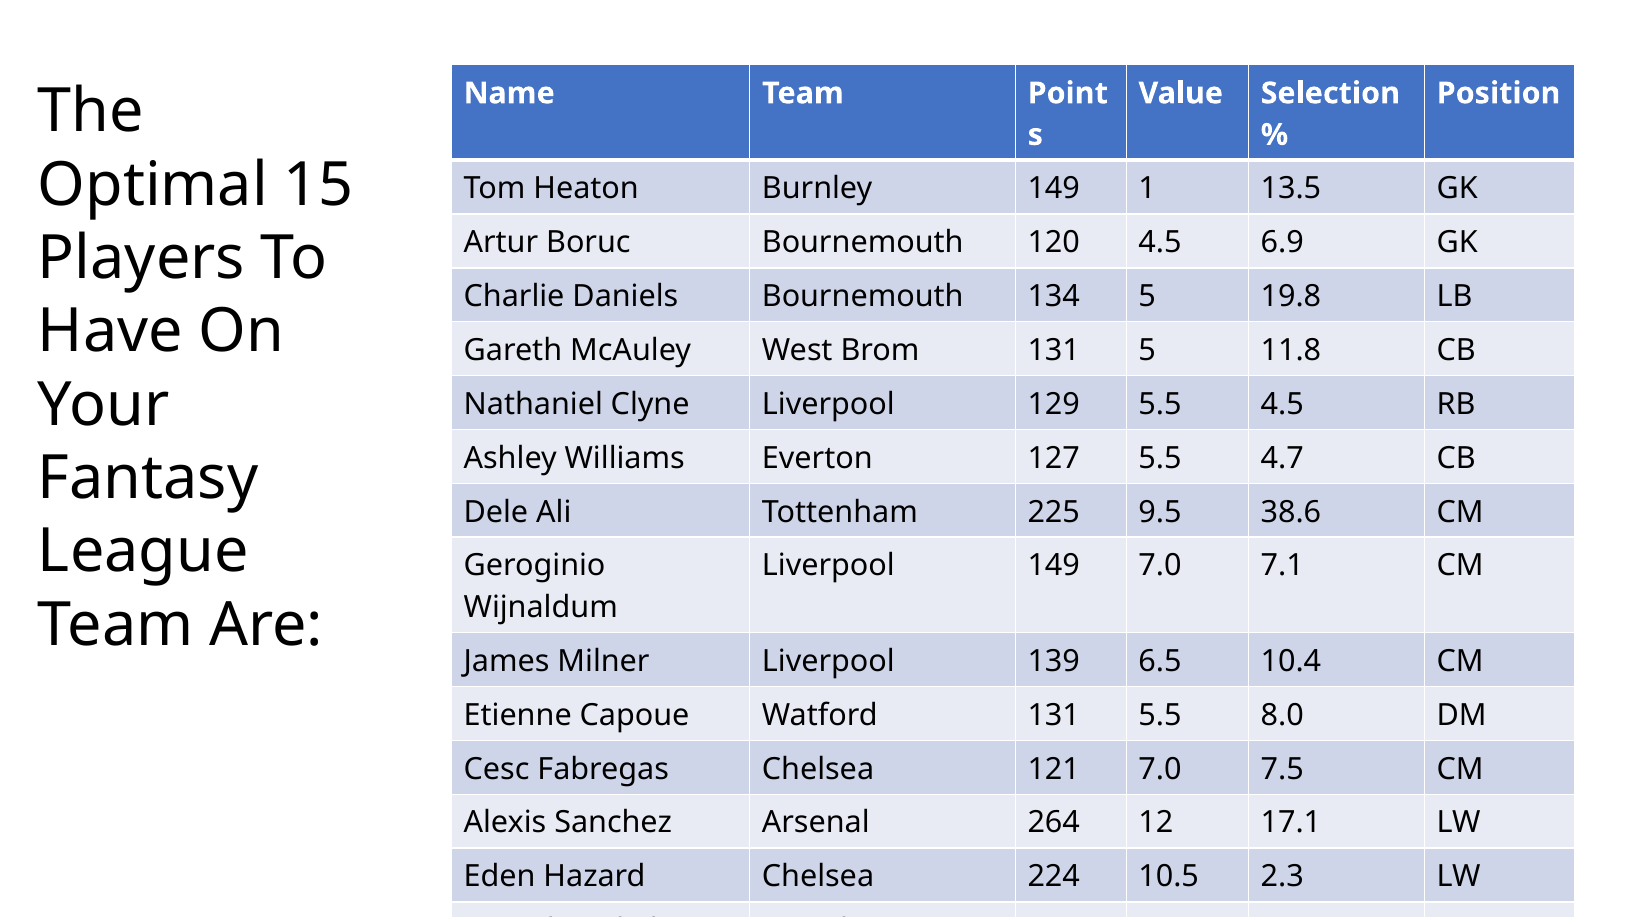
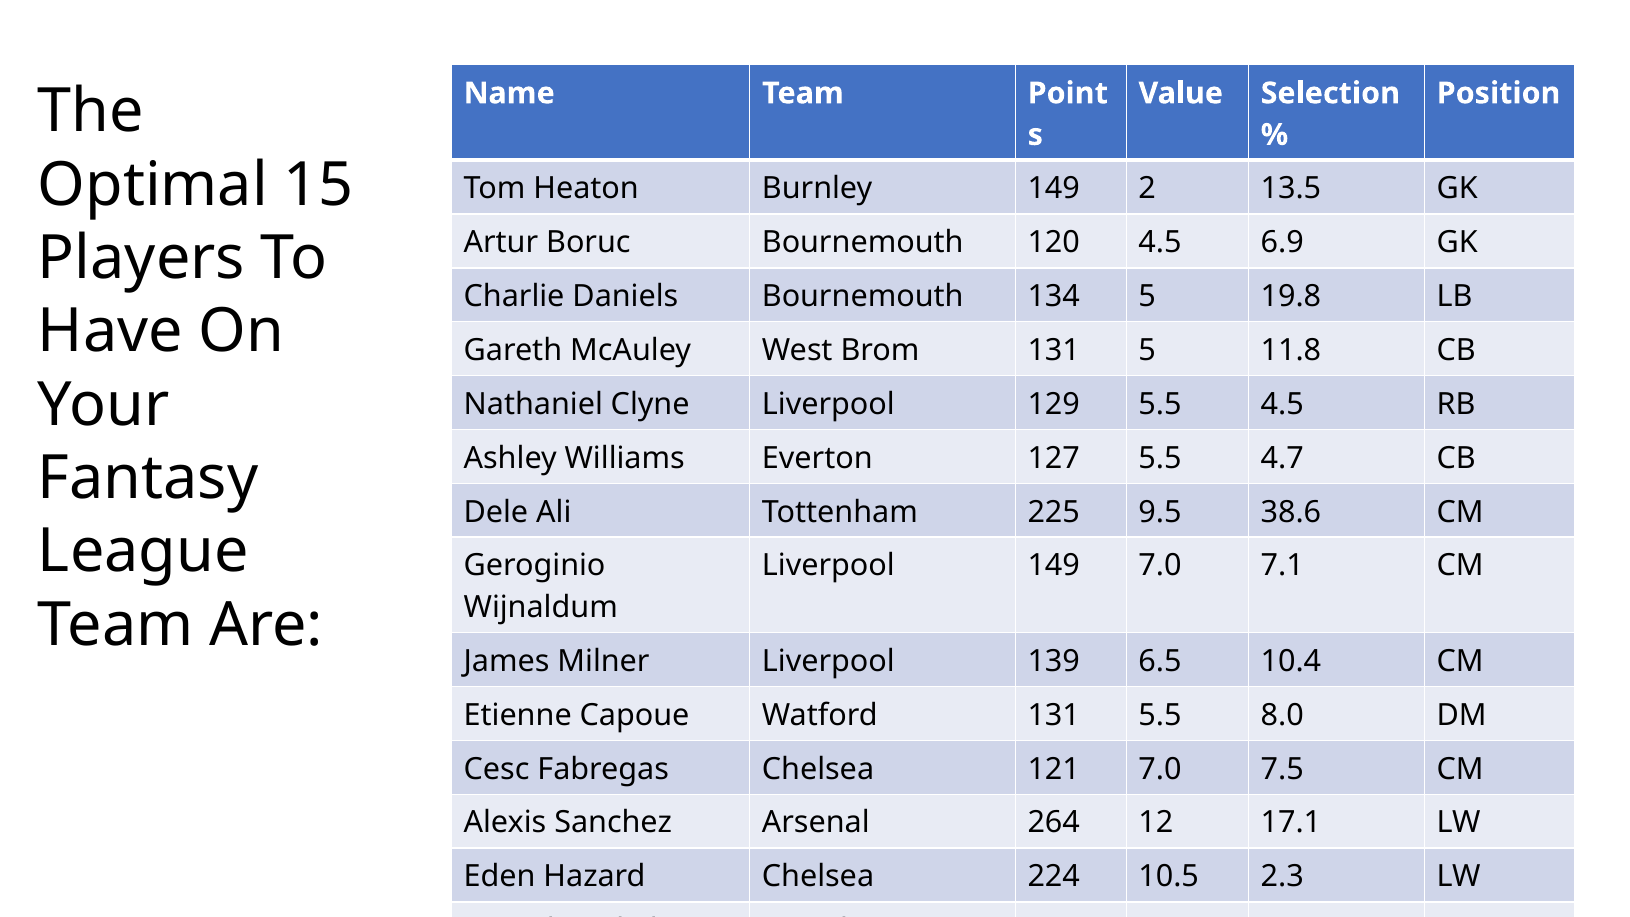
1: 1 -> 2 (1147, 189)
